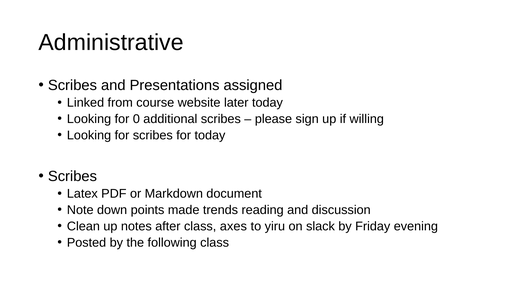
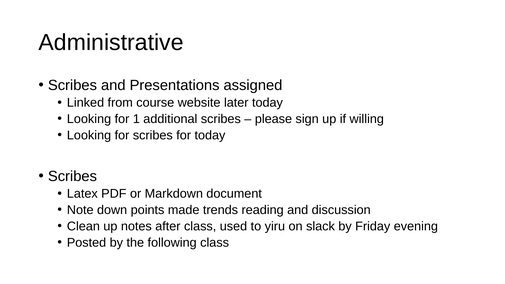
0: 0 -> 1 (136, 119)
axes: axes -> used (233, 226)
